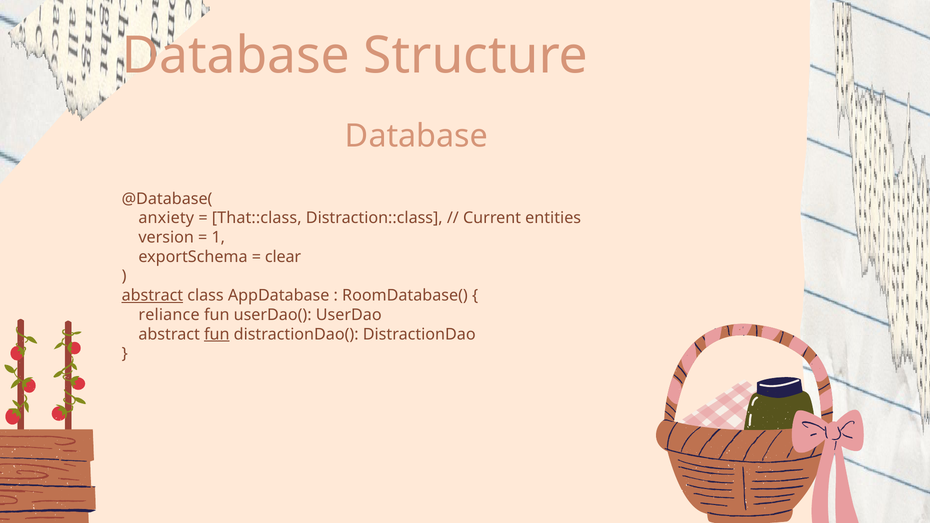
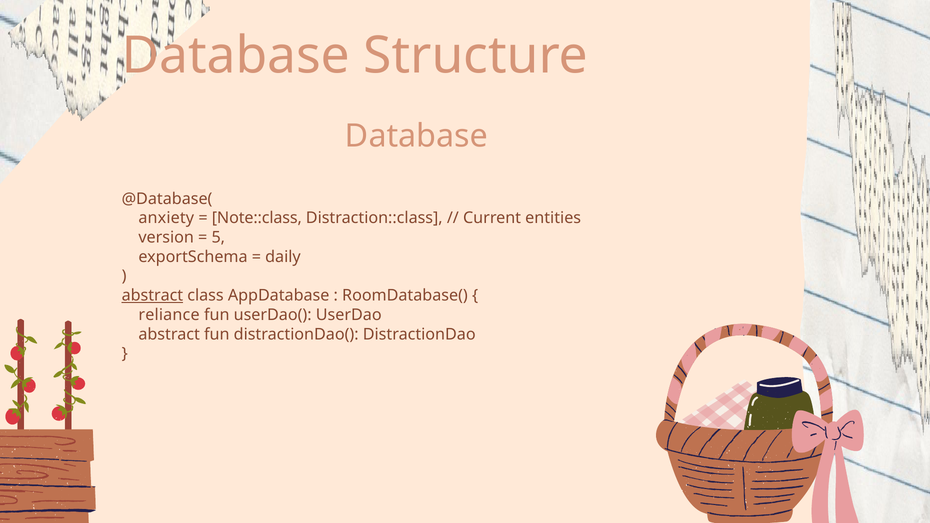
That::class: That::class -> Note::class (257, 218)
1: 1 -> 5 (218, 237)
clear: clear -> daily (283, 257)
fun underline: present -> none (217, 334)
